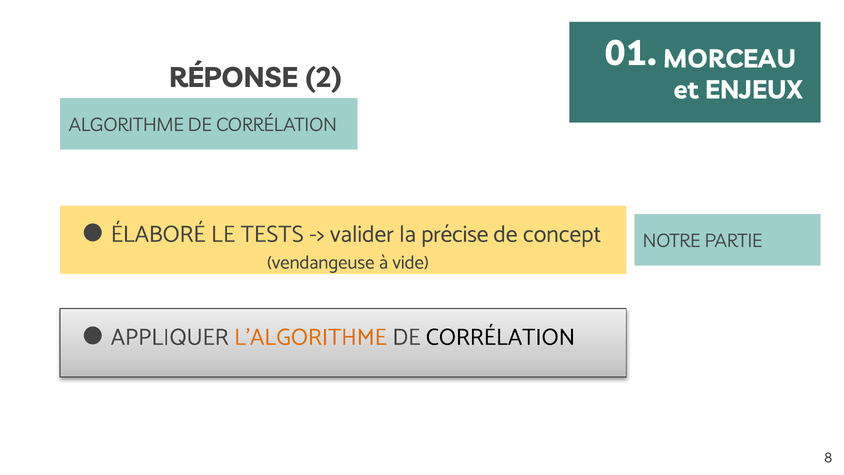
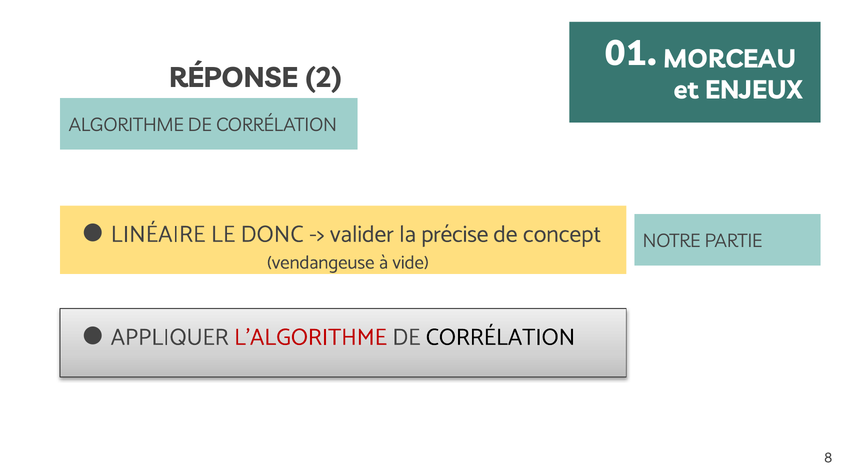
ÉLABORÉ: ÉLABORÉ -> LINÉAIRE (158, 234)
TESTS: TESTS -> DONC (272, 234)
L’ALGORITHME colour: orange -> red (311, 337)
